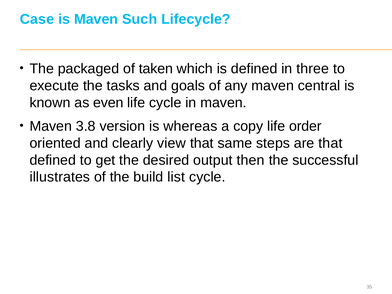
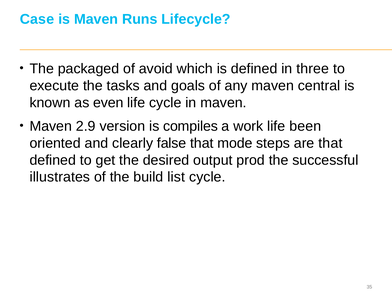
Such: Such -> Runs (140, 19)
taken: taken -> avoid (156, 69)
3.8: 3.8 -> 2.9 (86, 126)
whereas: whereas -> compiles (190, 126)
copy: copy -> work (248, 126)
order: order -> been (305, 126)
view: view -> false (172, 143)
same: same -> mode (235, 143)
then: then -> prod (251, 160)
